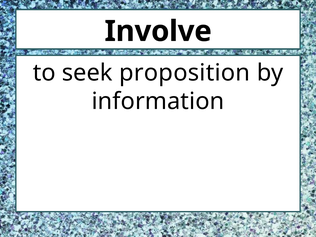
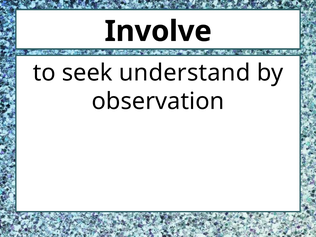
proposition: proposition -> understand (185, 73)
information: information -> observation (158, 101)
